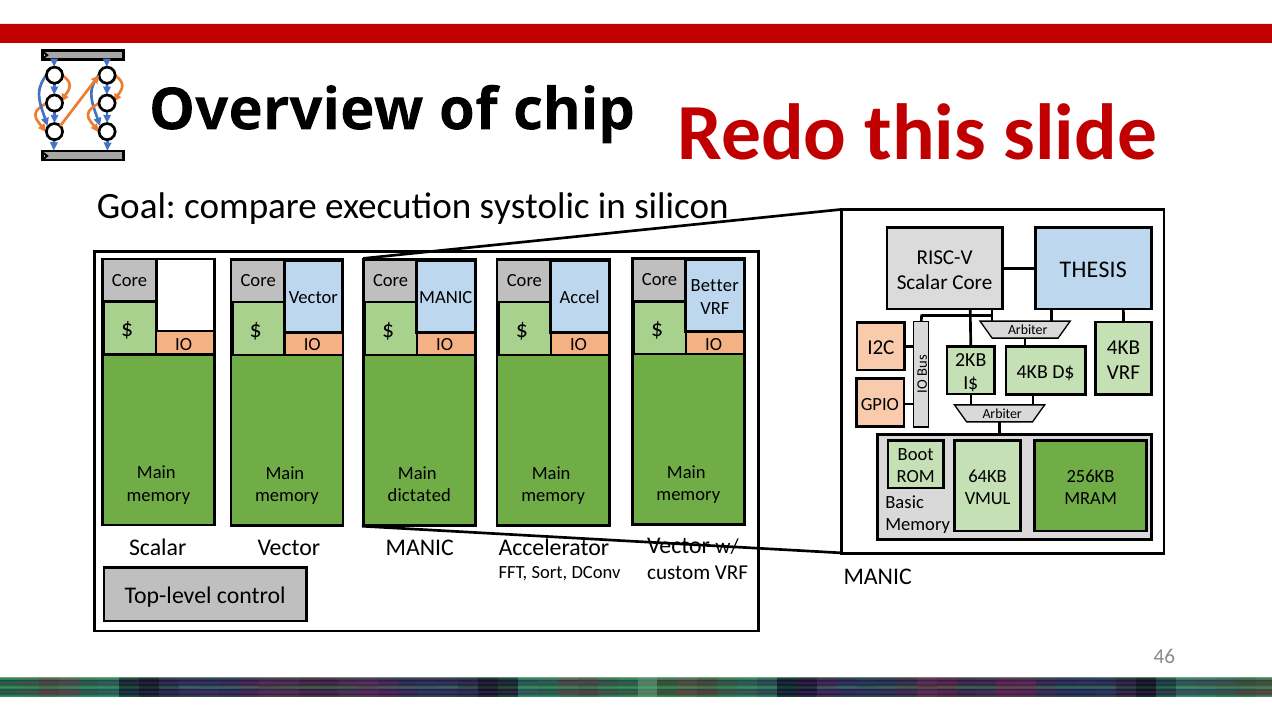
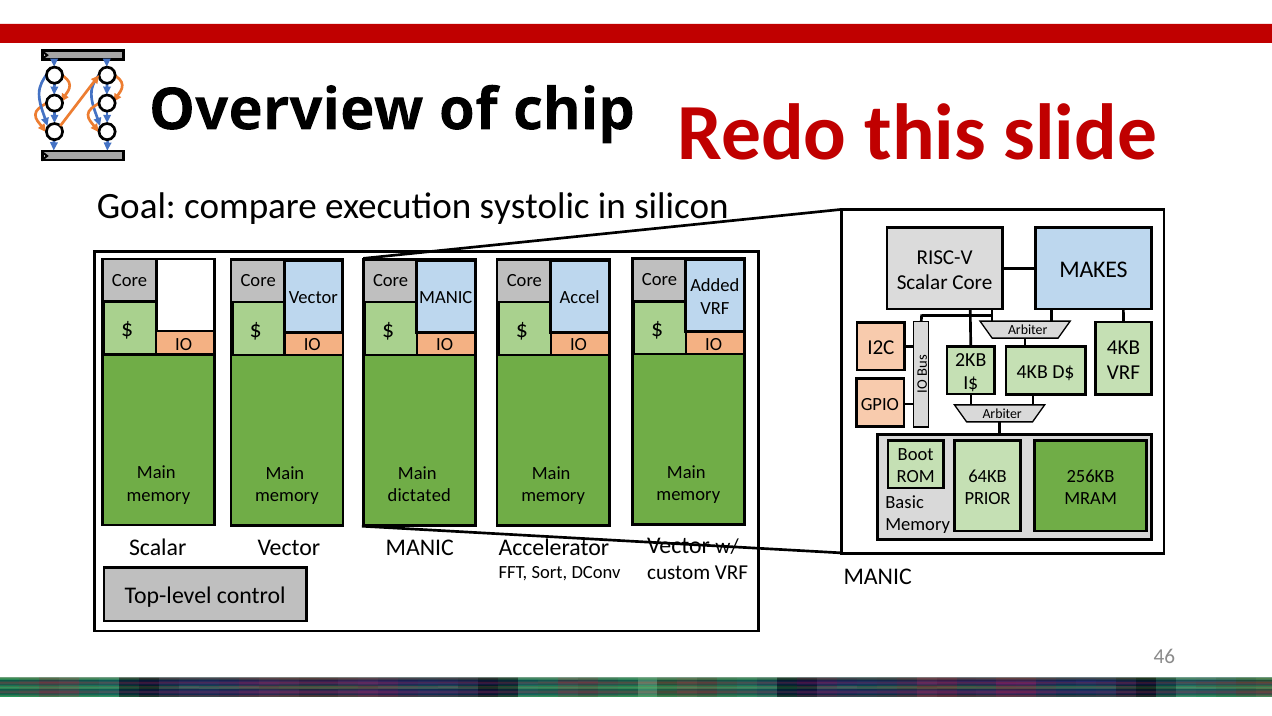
THESIS: THESIS -> MAKES (1094, 270)
Better: Better -> Added (715, 286)
VMUL: VMUL -> PRIOR (988, 498)
